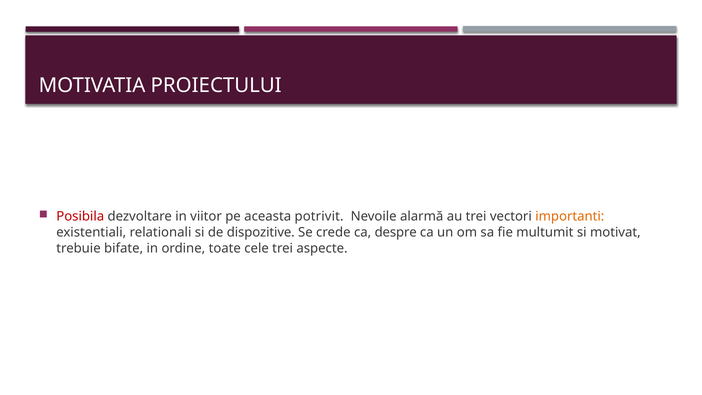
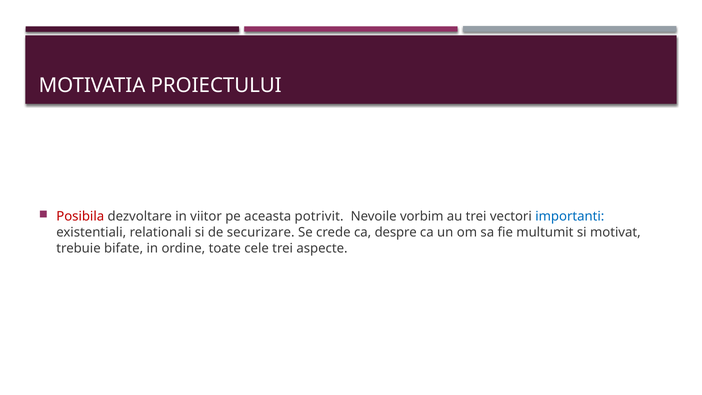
alarmă: alarmă -> vorbim (422, 217)
importanti colour: orange -> blue (570, 217)
dispozitive: dispozitive -> securizare (261, 232)
